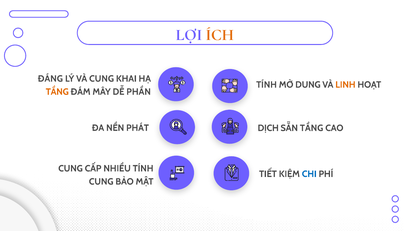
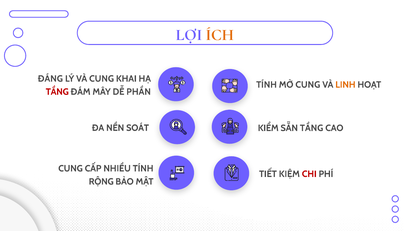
MỞ DUNG: DUNG -> CUNG (308, 85)
TẦNG colour: orange -> red (57, 92)
PHÁT: PHÁT -> SOÁT (138, 128)
DỊCH: DỊCH -> KIỂM (268, 128)
CHI colour: blue -> red (309, 174)
CUNG: CUNG -> RỘNG (101, 181)
